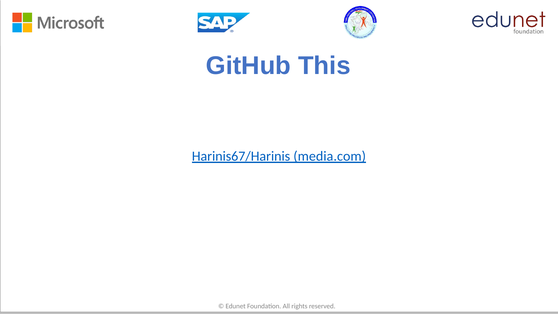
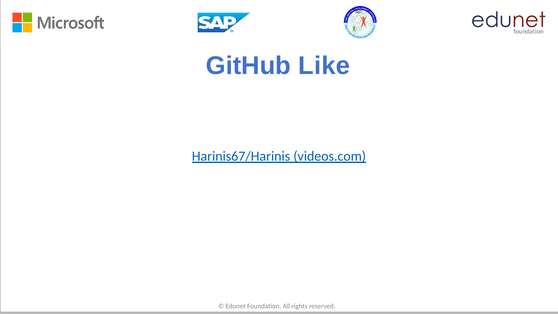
This: This -> Like (324, 66)
media.com: media.com -> videos.com (330, 156)
